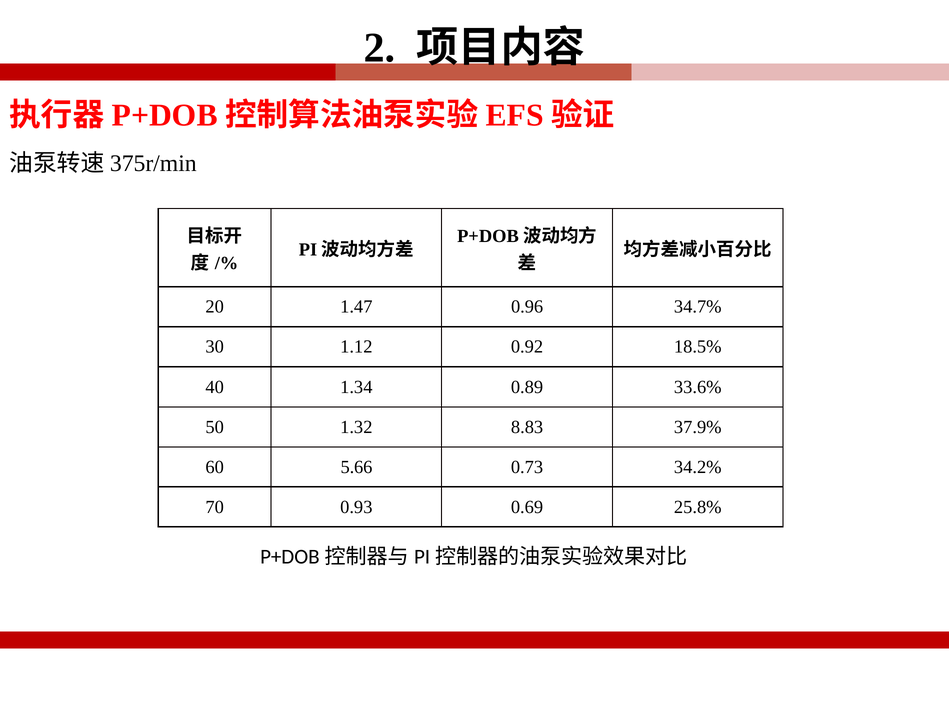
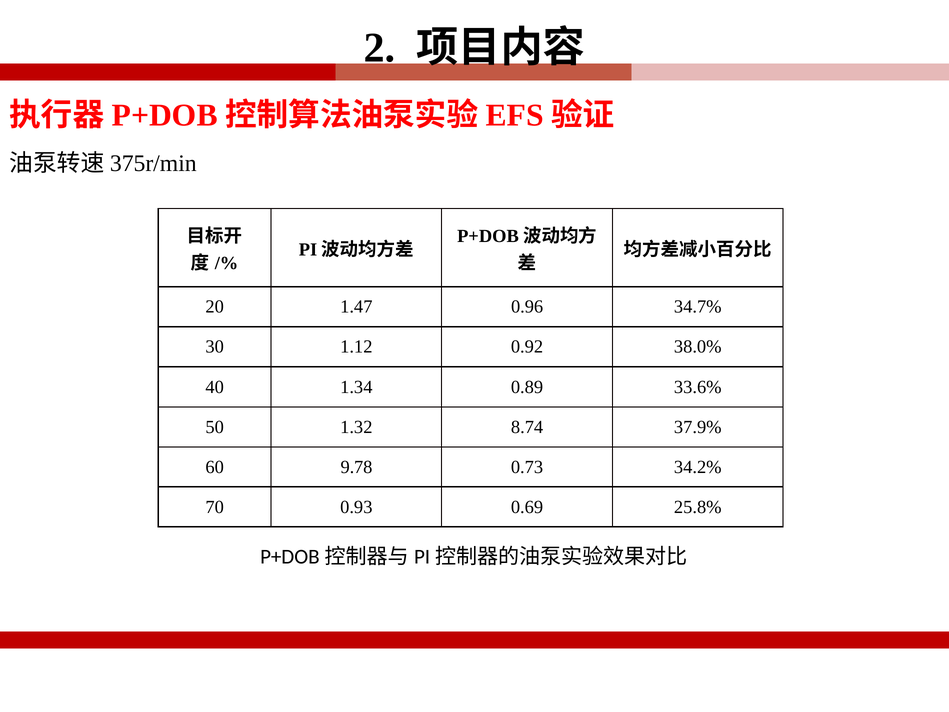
18.5%: 18.5% -> 38.0% (698, 347)
8.83: 8.83 -> 8.74 (527, 427)
5.66: 5.66 -> 9.78 (356, 467)
